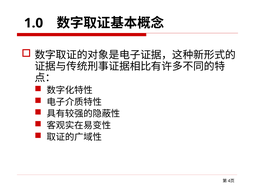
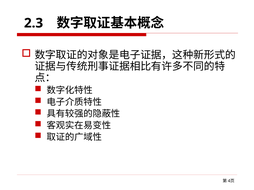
1.0: 1.0 -> 2.3 (34, 23)
